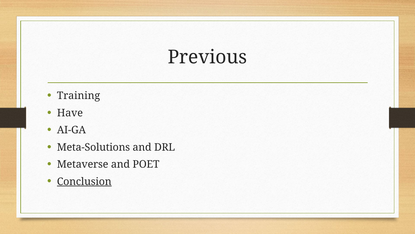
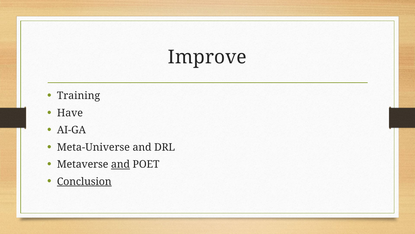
Previous: Previous -> Improve (207, 57)
Meta-Solutions: Meta-Solutions -> Meta-Universe (93, 147)
and underline: none -> present (120, 164)
